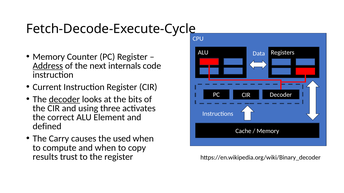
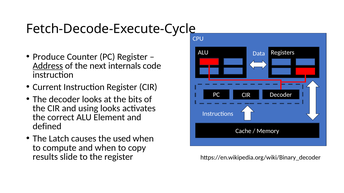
Memory: Memory -> Produce (49, 57)
decoder underline: present -> none (64, 100)
using three: three -> looks (110, 109)
Carry: Carry -> Latch (59, 139)
trust: trust -> slide (69, 157)
